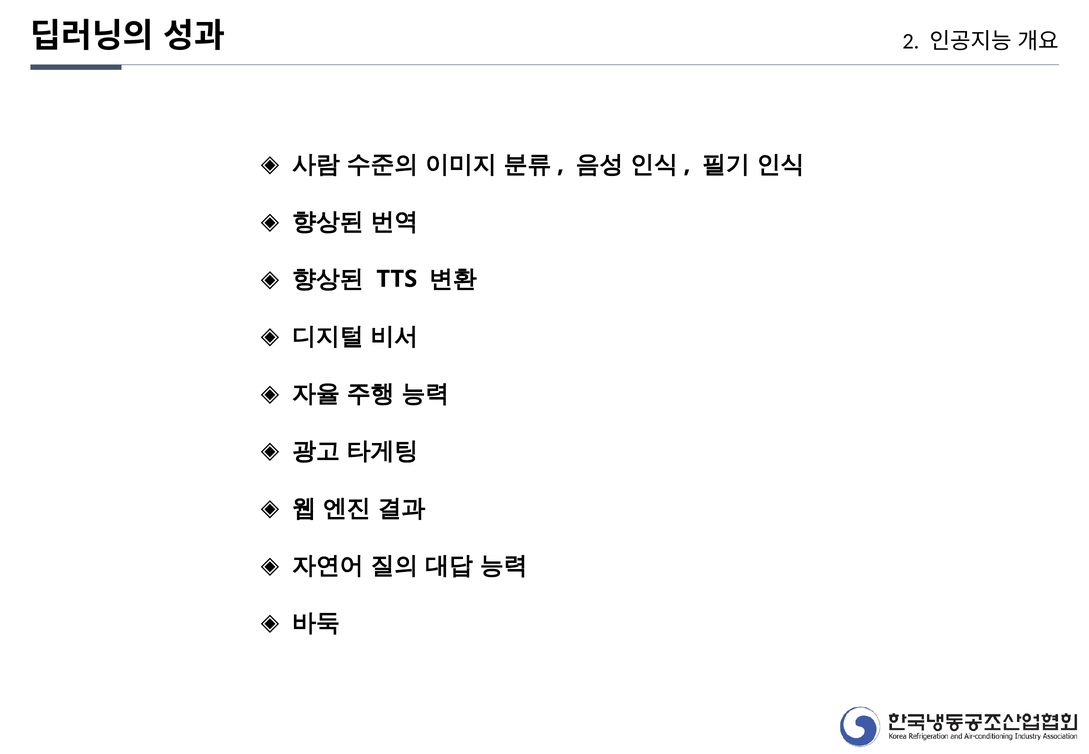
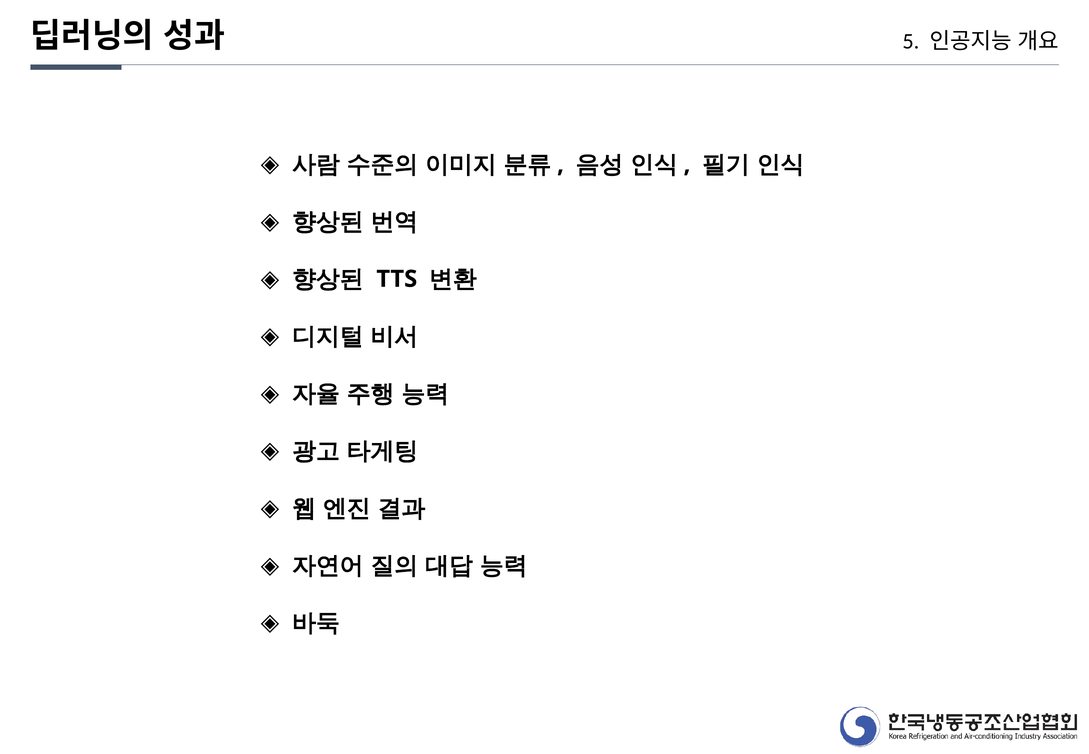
2: 2 -> 5 (911, 41)
